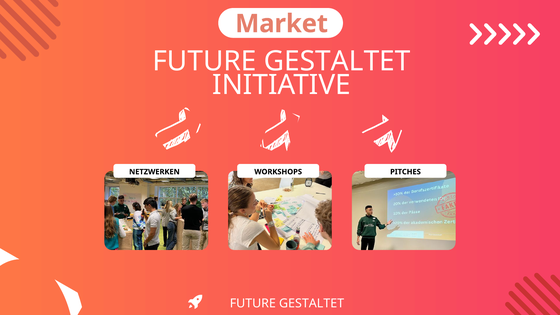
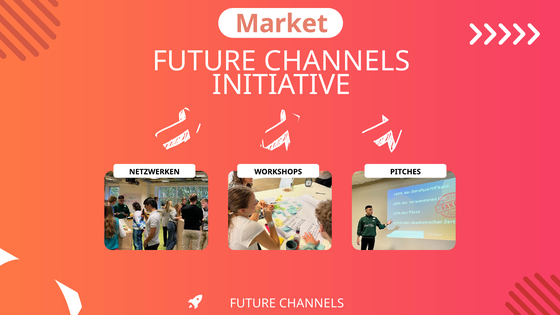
GESTALTET: GESTALTET -> CHANNELS (337, 61)
GESTALTET: GESTALTET -> CHANNELS (312, 303)
